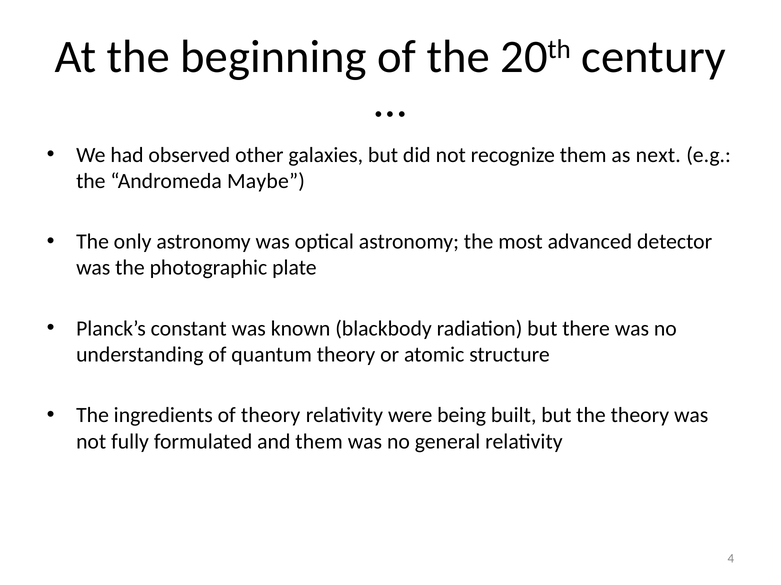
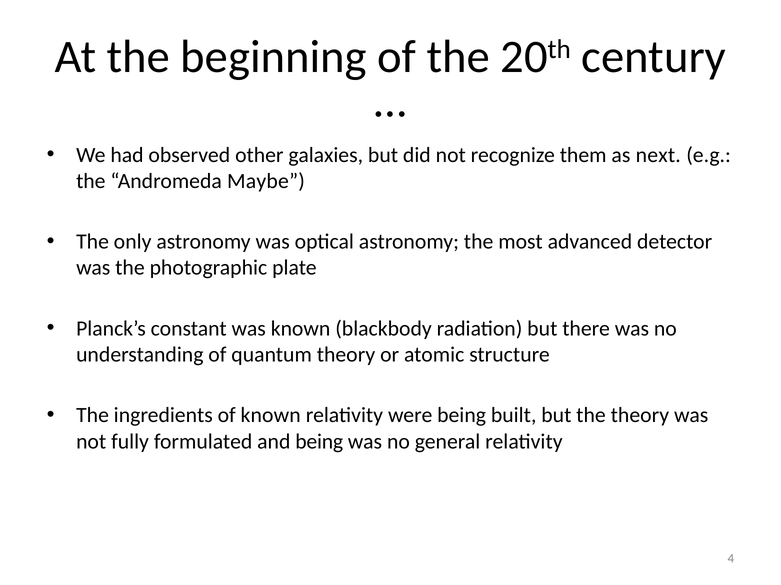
of theory: theory -> known (271, 416)
and them: them -> being (319, 442)
